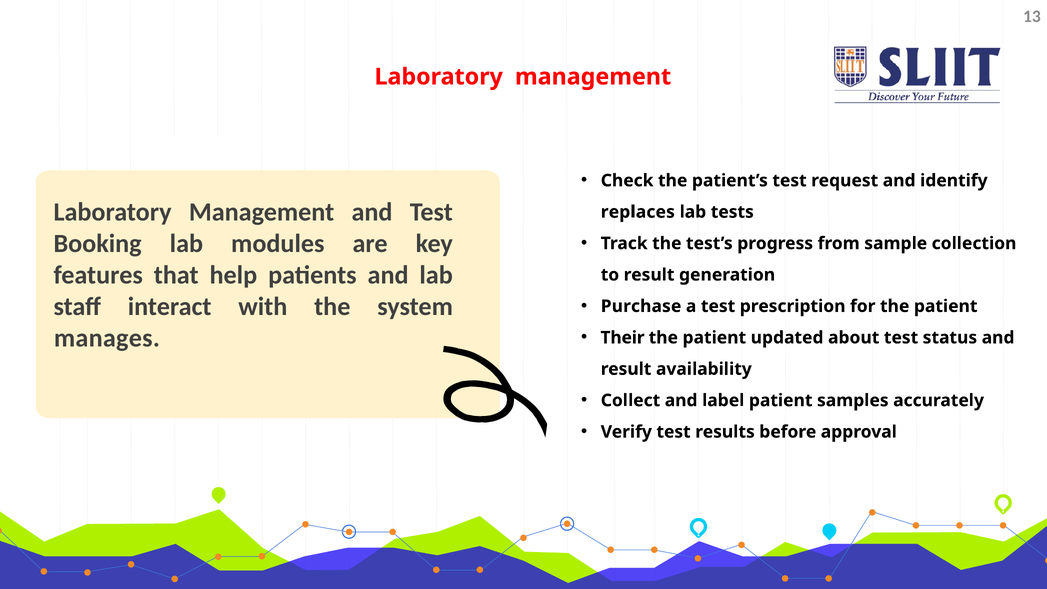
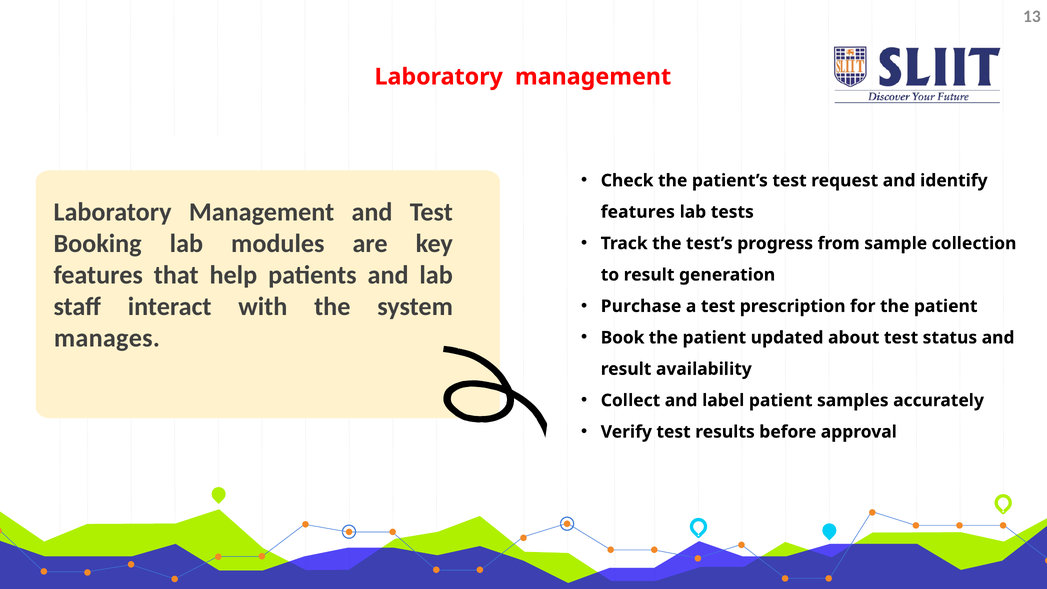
replaces: replaces -> features (638, 212)
Their: Their -> Book (623, 338)
